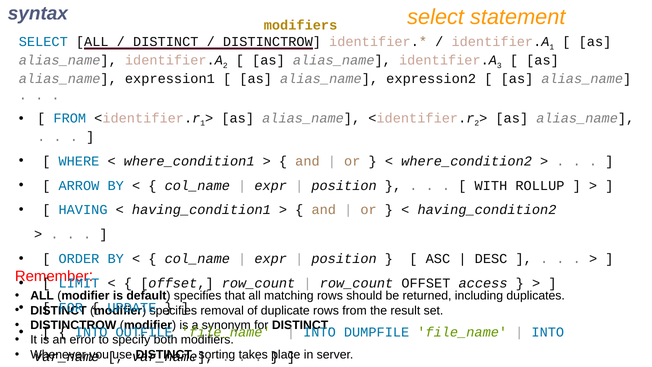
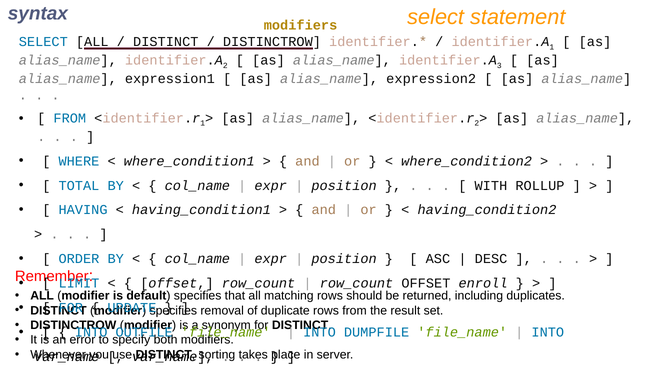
ARROW: ARROW -> TOTAL (79, 185)
access: access -> enroll (483, 283)
